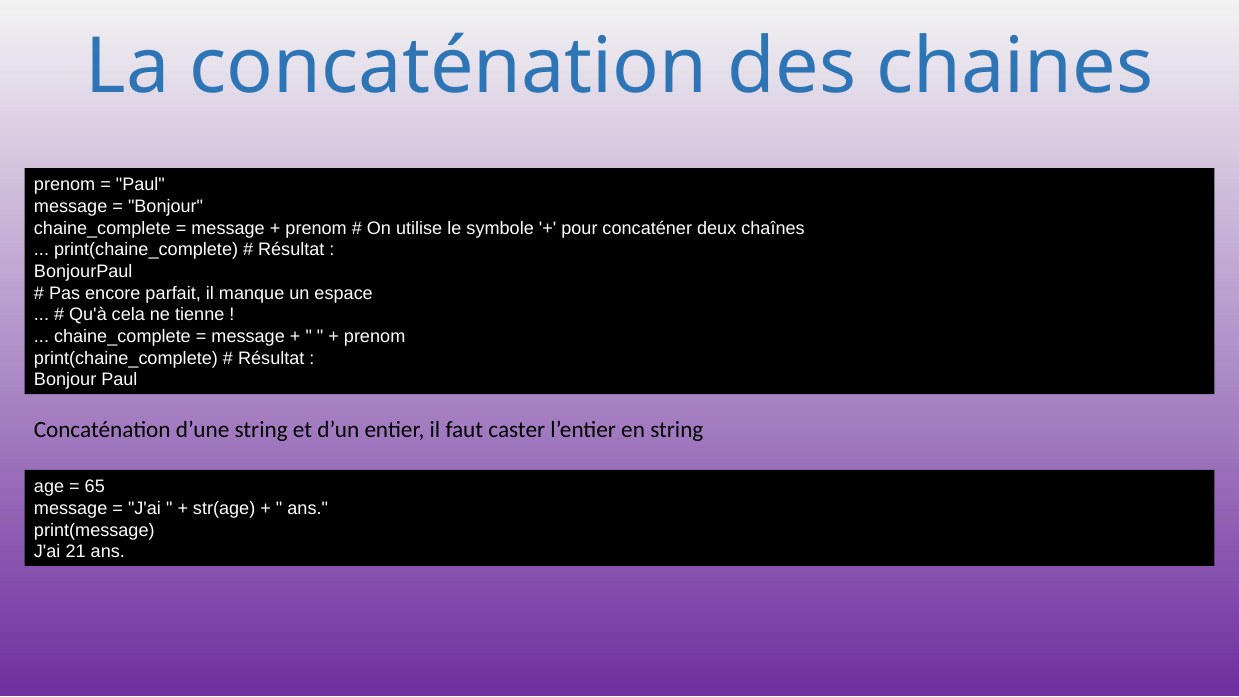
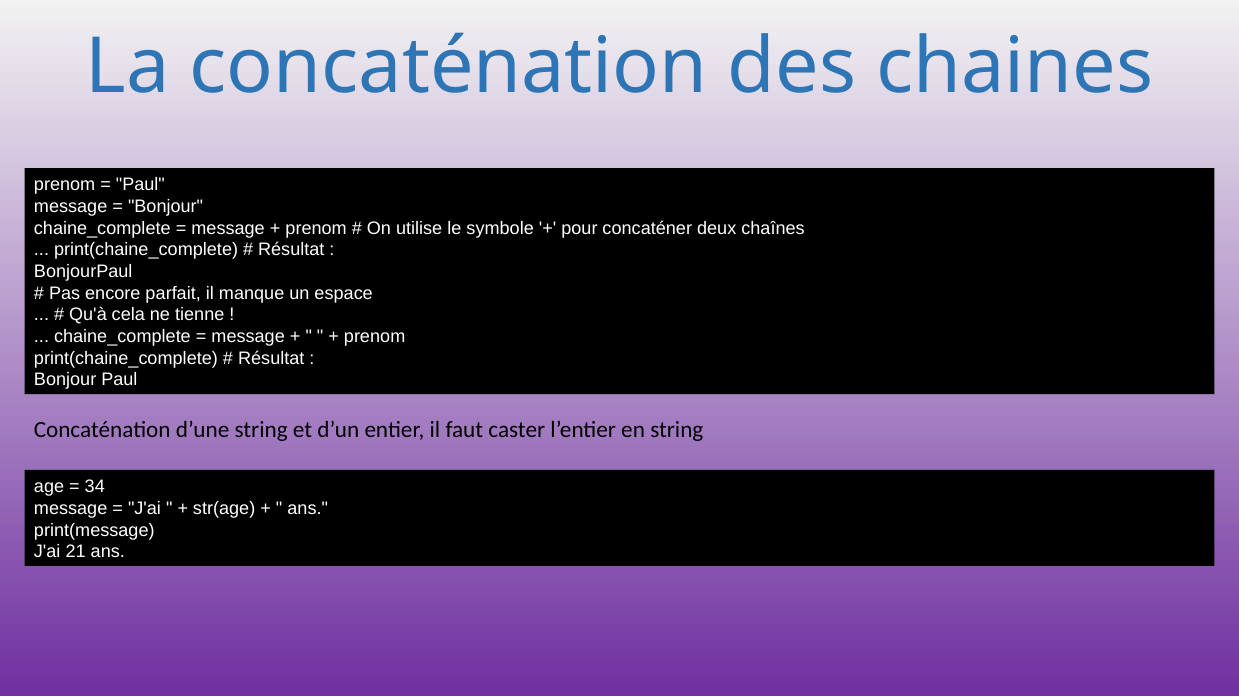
65: 65 -> 34 (95, 487)
